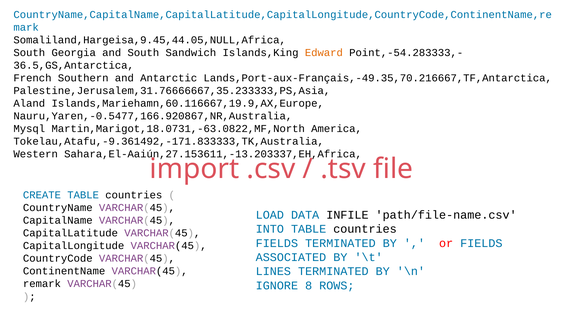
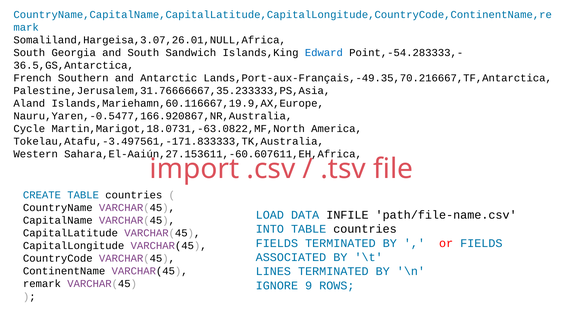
Somaliland,Hargeisa,9.45,44.05,NULL,Africa: Somaliland,Hargeisa,9.45,44.05,NULL,Africa -> Somaliland,Hargeisa,3.07,26.01,NULL,Africa (150, 40)
Edward colour: orange -> blue (324, 53)
Mysql: Mysql -> Cycle (29, 129)
Tokelau,Atafu,-9.361492,-171.833333,TK,Australia: Tokelau,Atafu,-9.361492,-171.833333,TK,Australia -> Tokelau,Atafu,-3.497561,-171.833333,TK,Australia (169, 141)
Sahara,El-Aaiún,27.153611,-13.203337,EH,Africa: Sahara,El-Aaiún,27.153611,-13.203337,EH,Africa -> Sahara,El-Aaiún,27.153611,-60.607611,EH,Africa (213, 154)
8: 8 -> 9 (309, 285)
